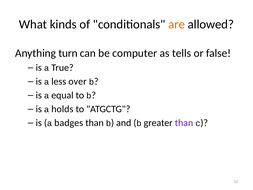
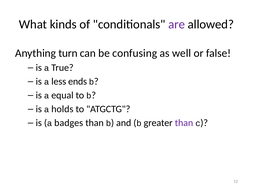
are colour: orange -> purple (177, 24)
computer: computer -> confusing (135, 53)
tells: tells -> well (182, 53)
over: over -> ends (78, 81)
